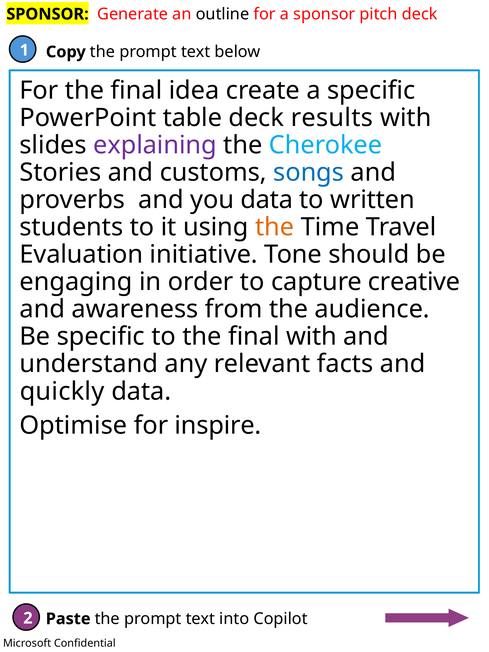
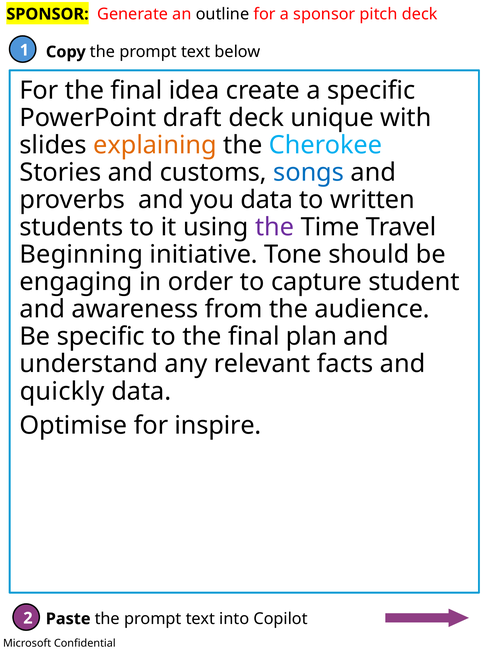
table: table -> draft (192, 118)
results: results -> unique (332, 118)
explaining colour: purple -> orange (155, 145)
the colour: orange -> purple (275, 227)
Evaluation: Evaluation -> Beginning (81, 255)
creative: creative -> student (414, 282)
final with: with -> plan (312, 337)
